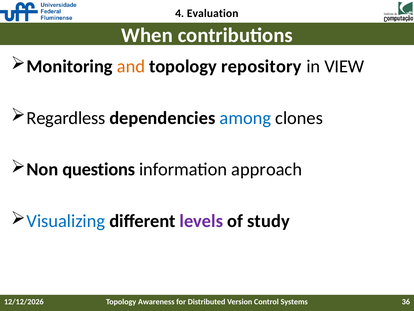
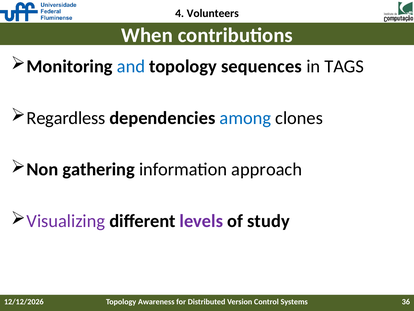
Evaluation: Evaluation -> Volunteers (213, 13)
and colour: orange -> blue (131, 66)
repository: repository -> sequences (261, 66)
VIEW: VIEW -> TAGS (344, 66)
questions: questions -> gathering (99, 169)
Visualizing colour: blue -> purple (66, 221)
